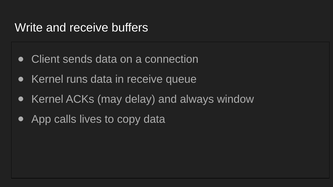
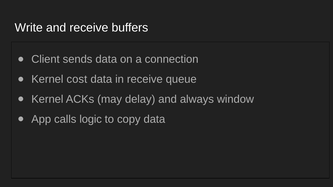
runs: runs -> cost (77, 79)
lives: lives -> logic (91, 119)
